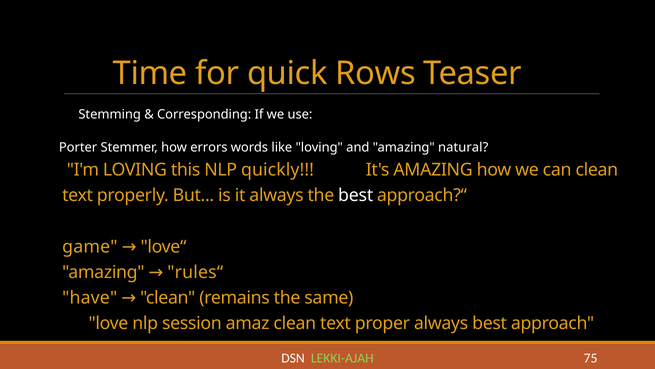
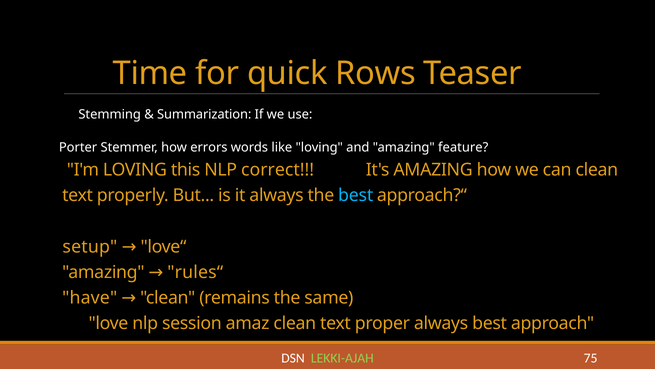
Corresponding: Corresponding -> Summarization (204, 114)
natural: natural -> feature (463, 147)
quickly: quickly -> correct (278, 170)
best colour: white -> light blue (356, 195)
game: game -> setup (90, 246)
